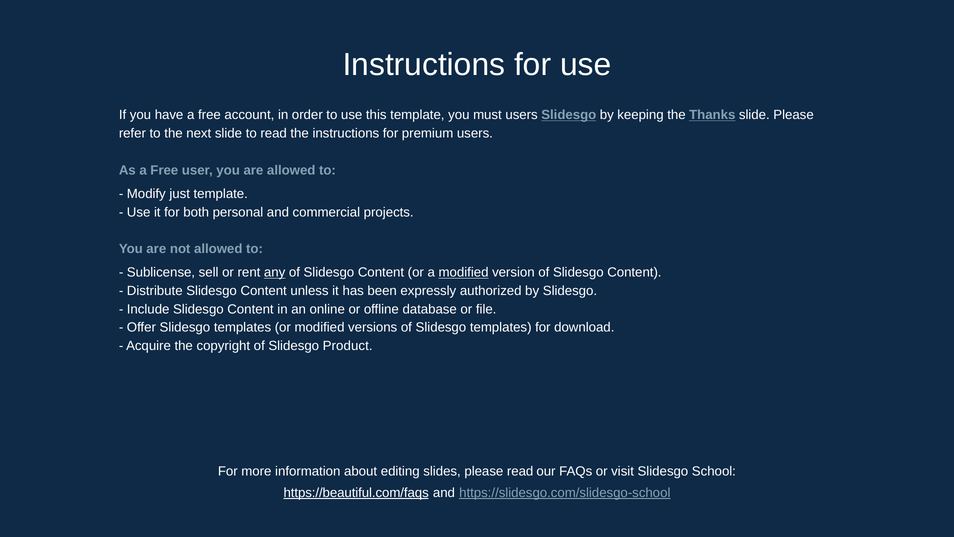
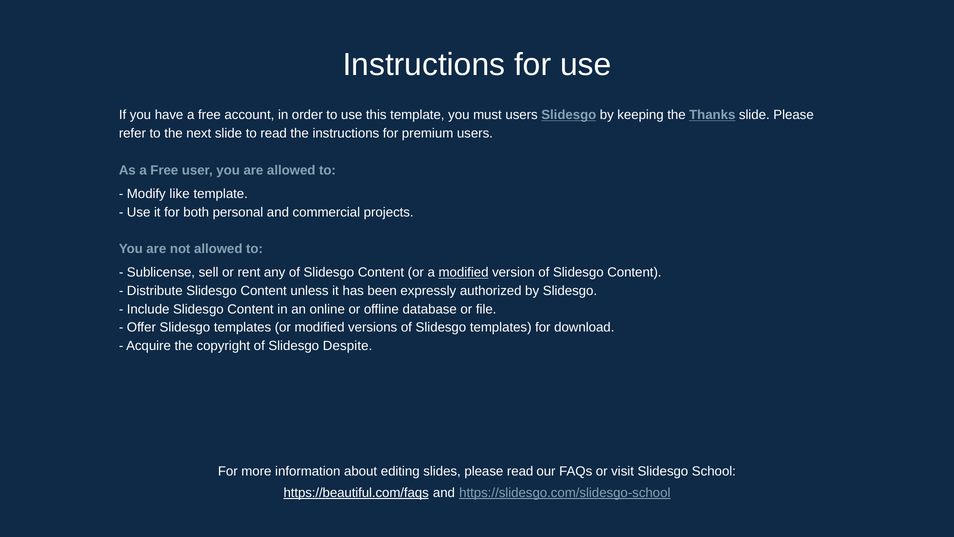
just: just -> like (180, 194)
any underline: present -> none (275, 272)
Product: Product -> Despite (348, 346)
